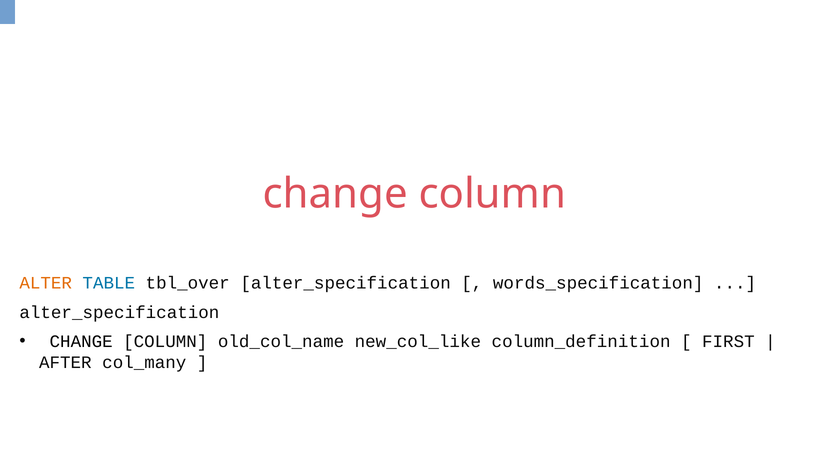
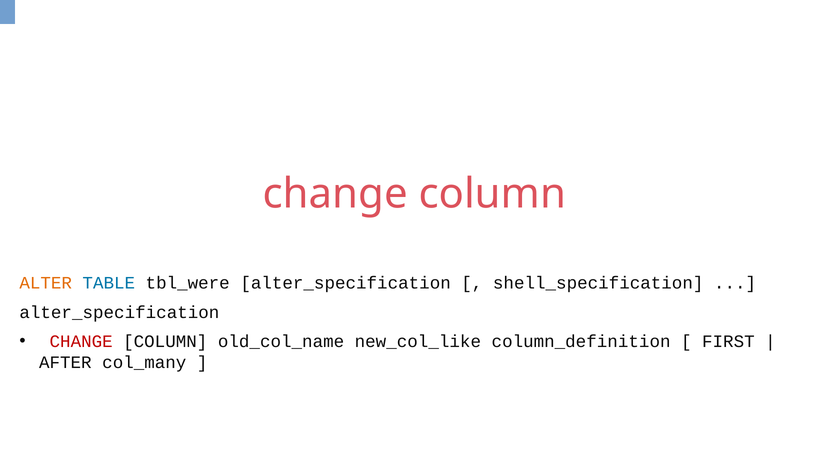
tbl_over: tbl_over -> tbl_were (188, 283)
words_specification: words_specification -> shell_specification (598, 283)
CHANGE colour: black -> red (81, 342)
